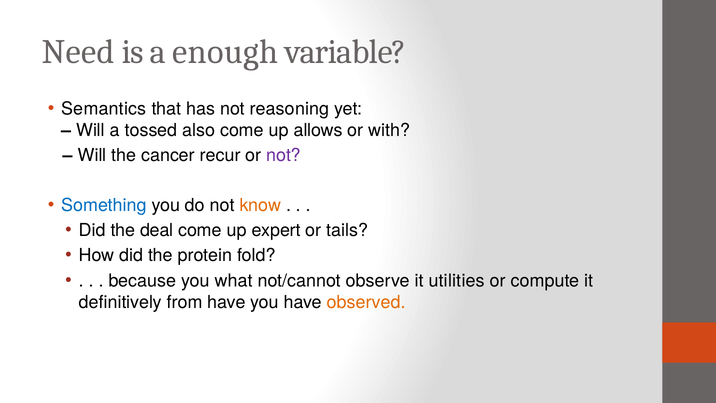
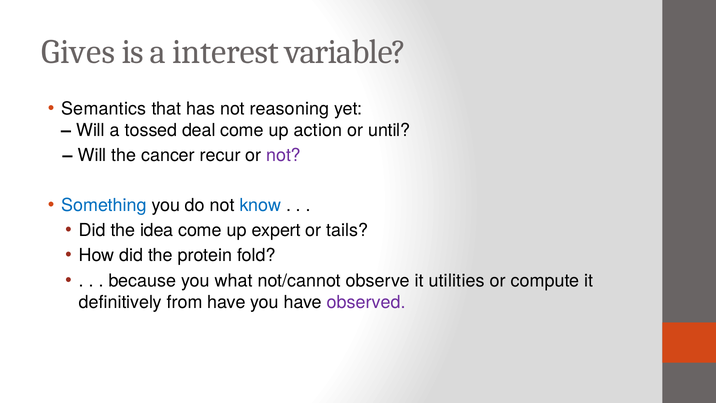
Need: Need -> Gives (78, 52)
enough: enough -> interest (226, 52)
also: also -> deal (199, 130)
allows: allows -> action (318, 130)
with: with -> until (389, 130)
know colour: orange -> blue (260, 205)
deal: deal -> idea (157, 230)
observed colour: orange -> purple (366, 302)
